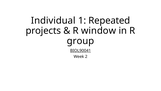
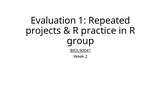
Individual: Individual -> Evaluation (53, 20)
window: window -> practice (99, 31)
